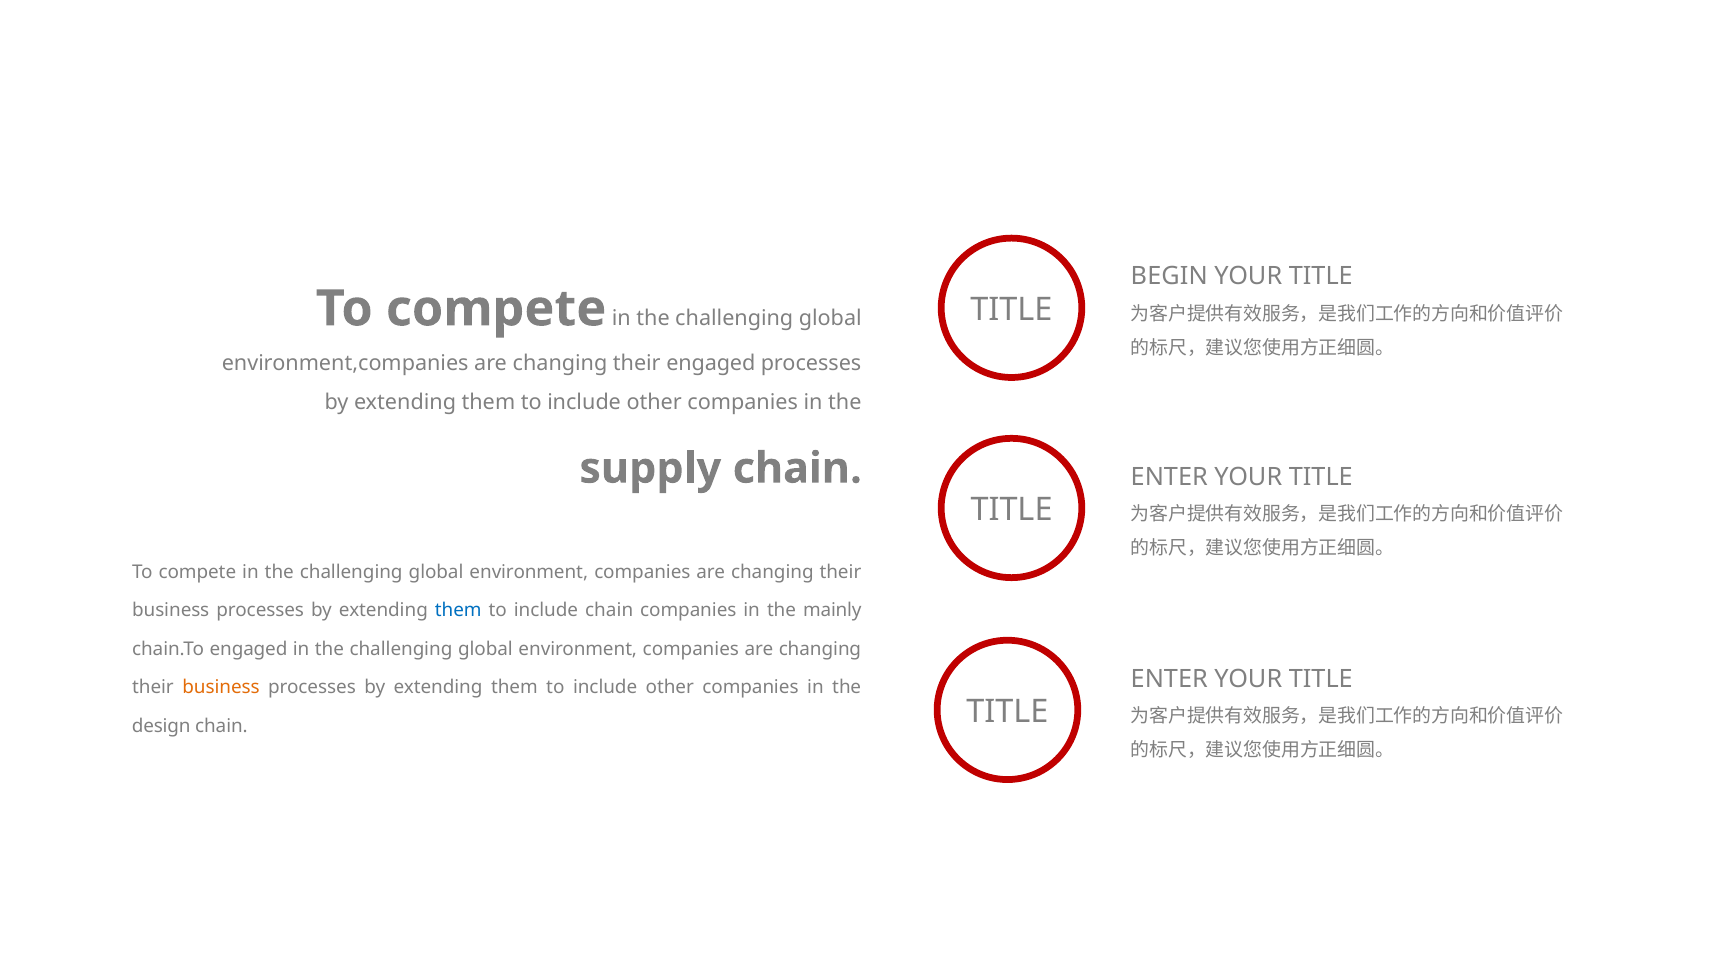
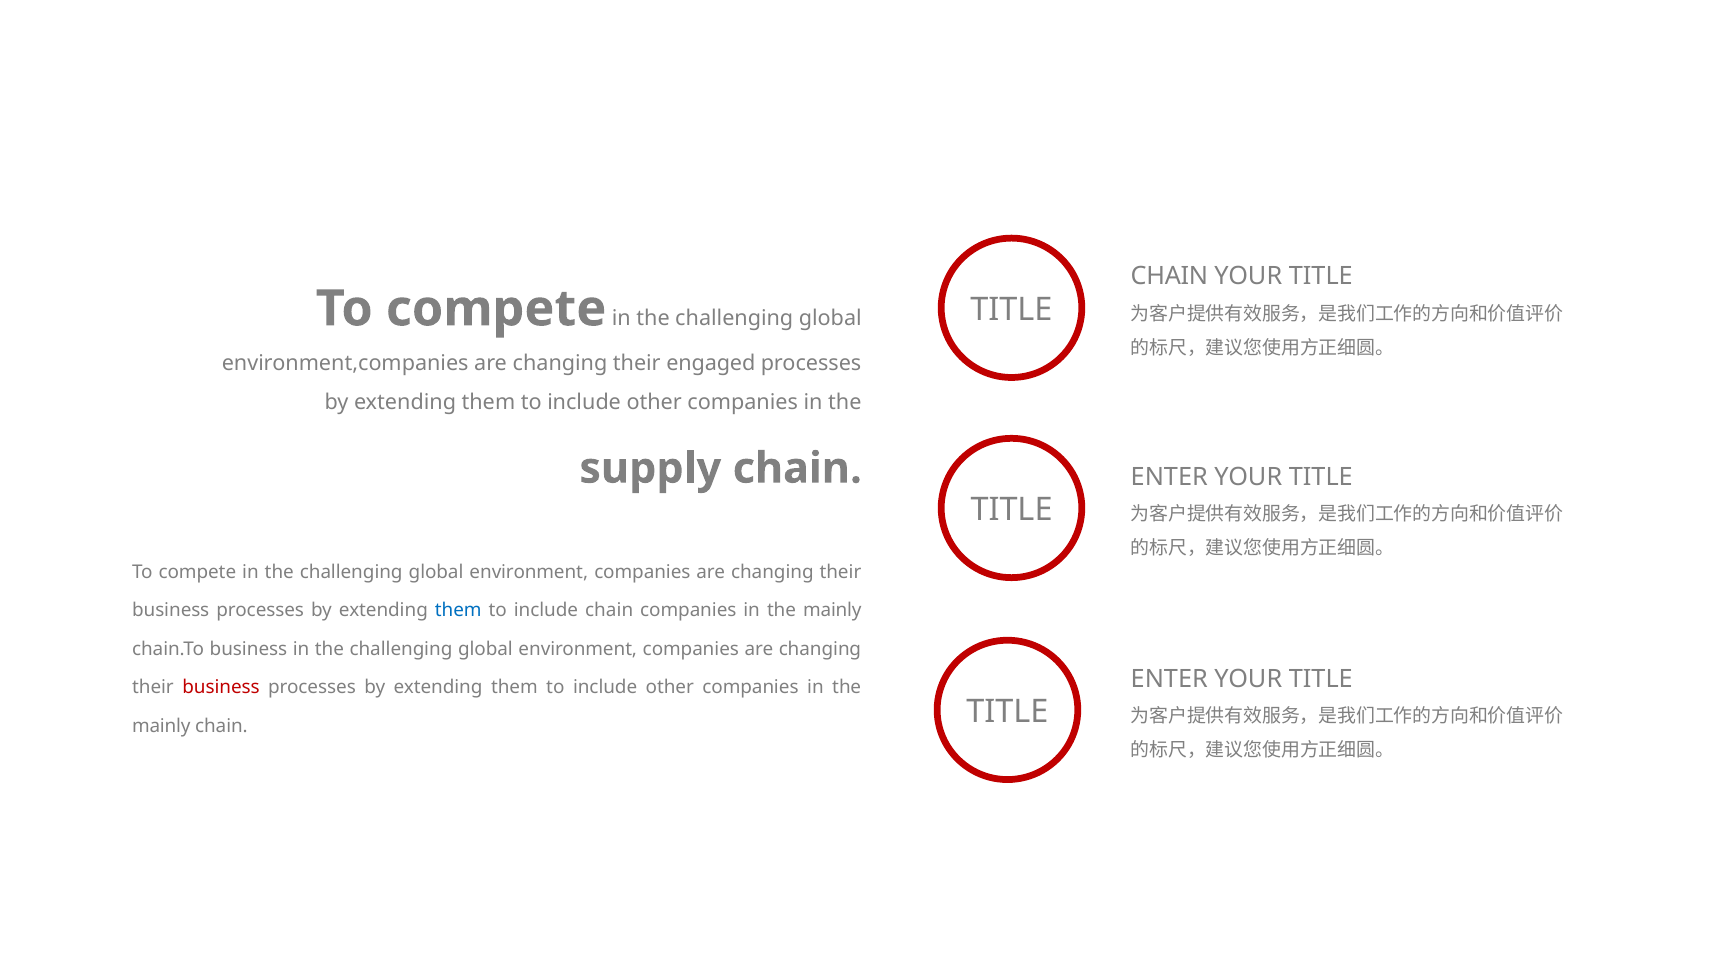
BEGIN: BEGIN -> CHAIN (1169, 277)
chain.To engaged: engaged -> business (248, 649)
business colour: orange -> red (221, 687)
design: design -> mainly (161, 726)
